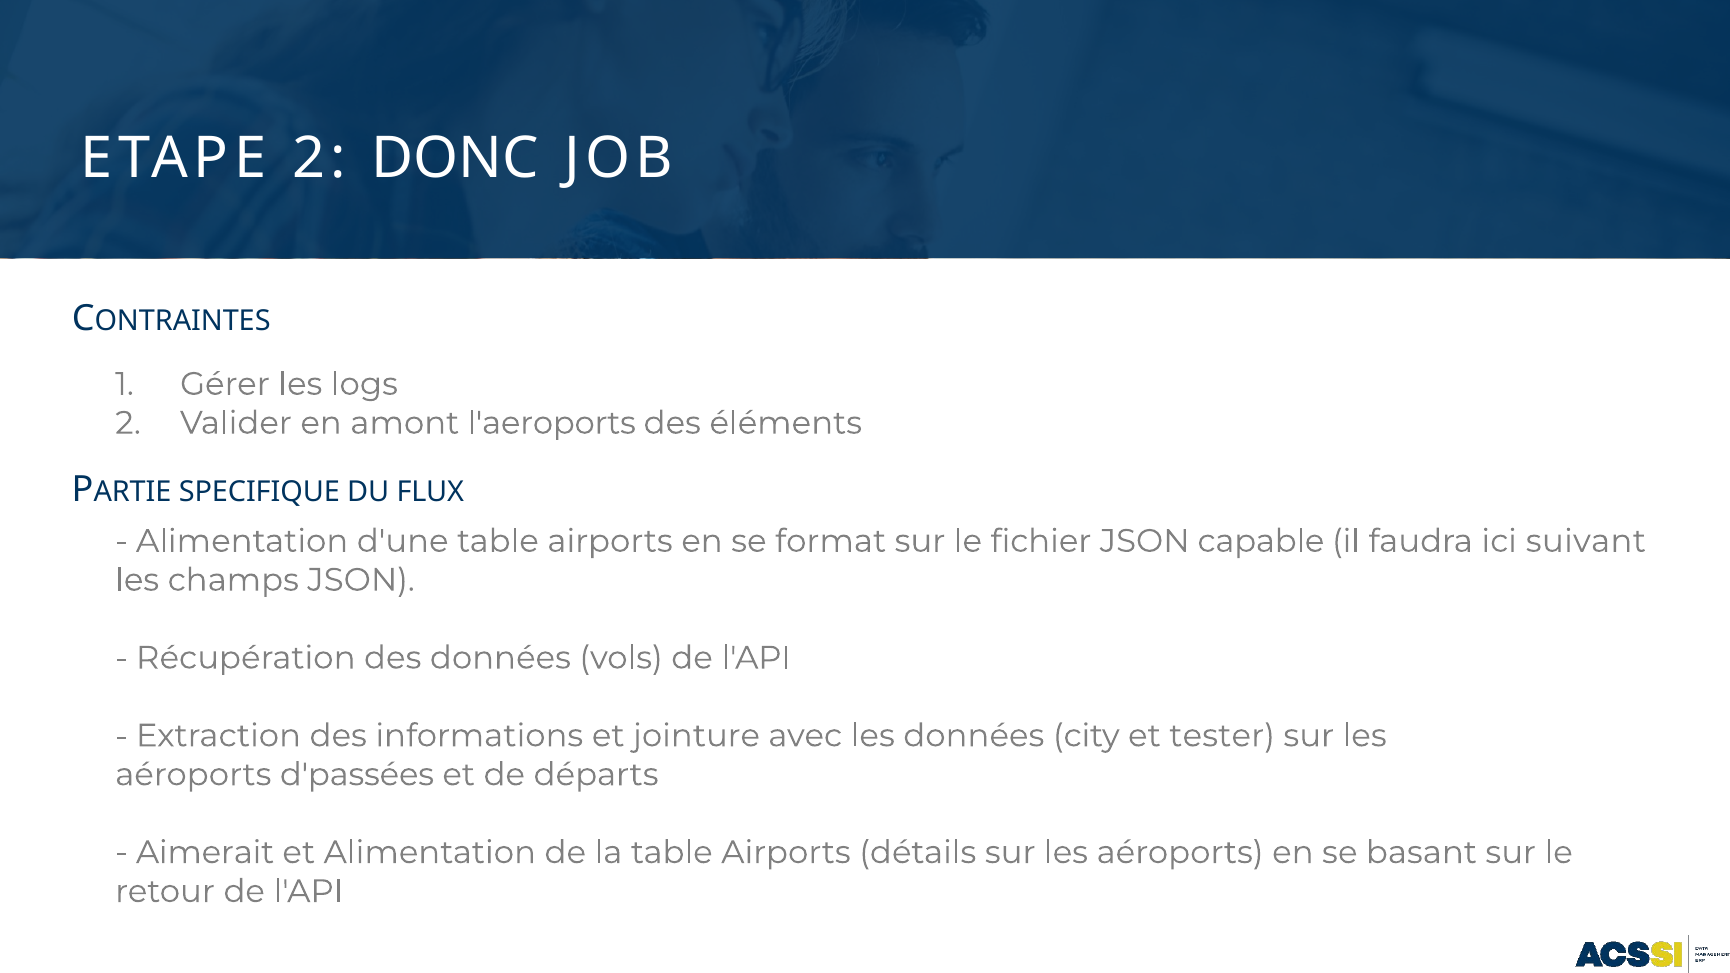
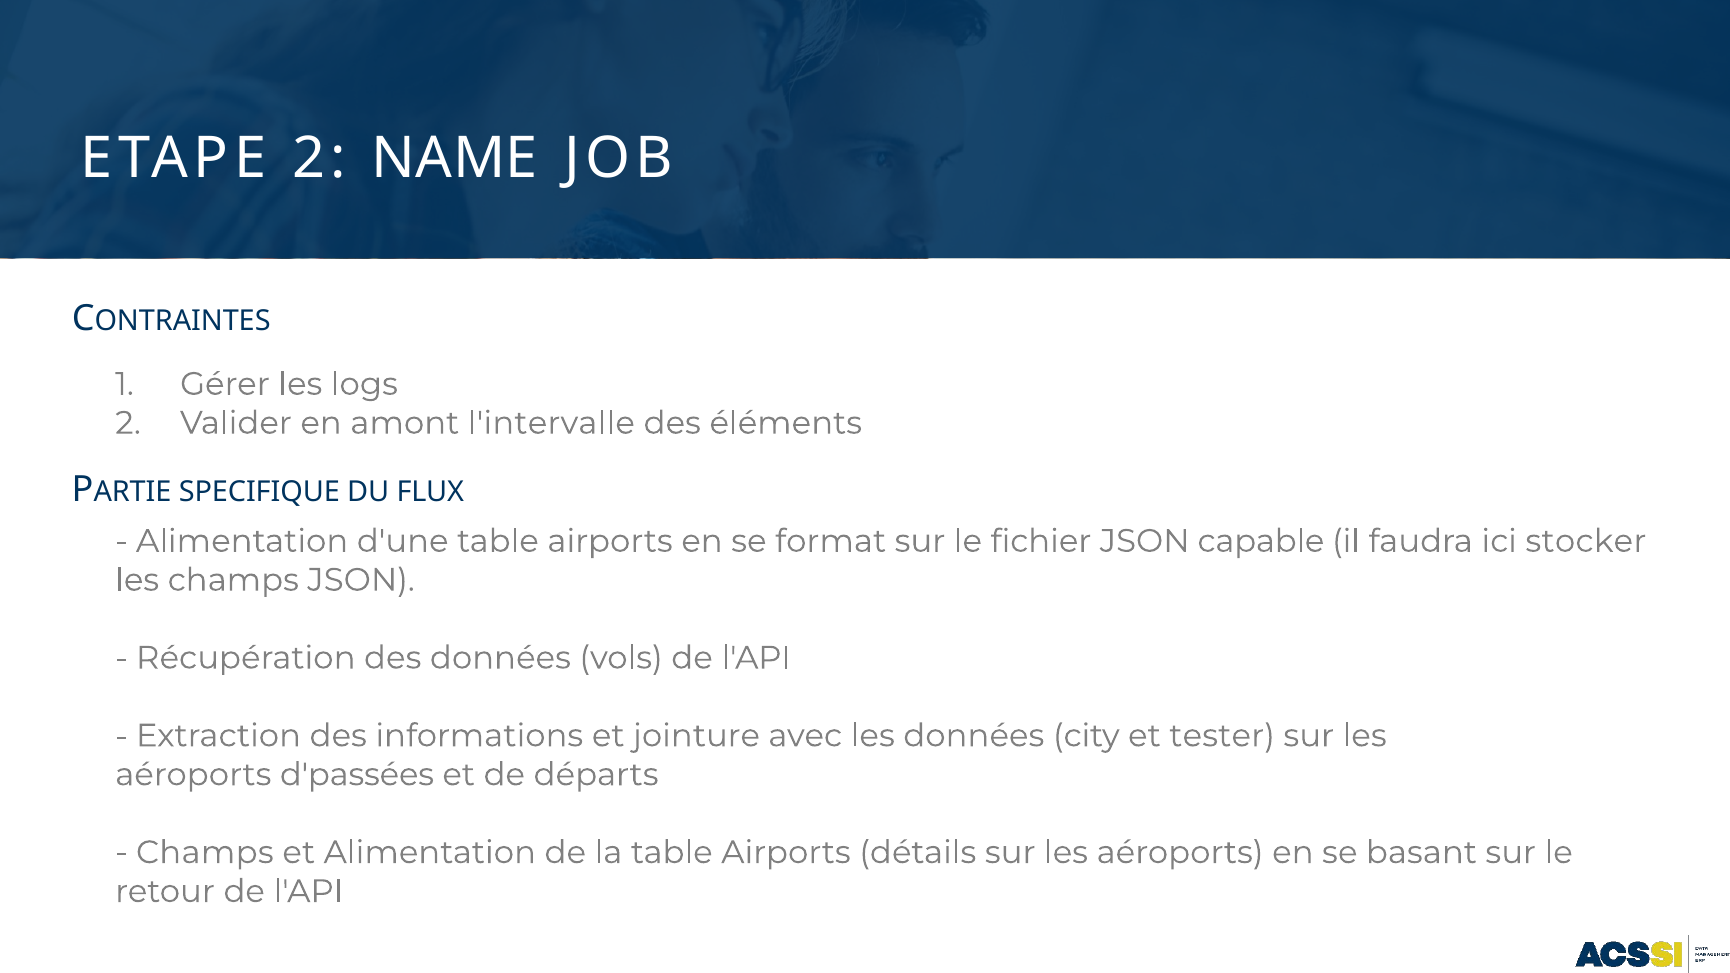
DONC: DONC -> NAME (455, 158)
l'aeroports: l'aeroports -> l'intervalle (551, 423)
suivant: suivant -> stocker (1586, 541)
Aimerait: Aimerait -> Champs (205, 853)
